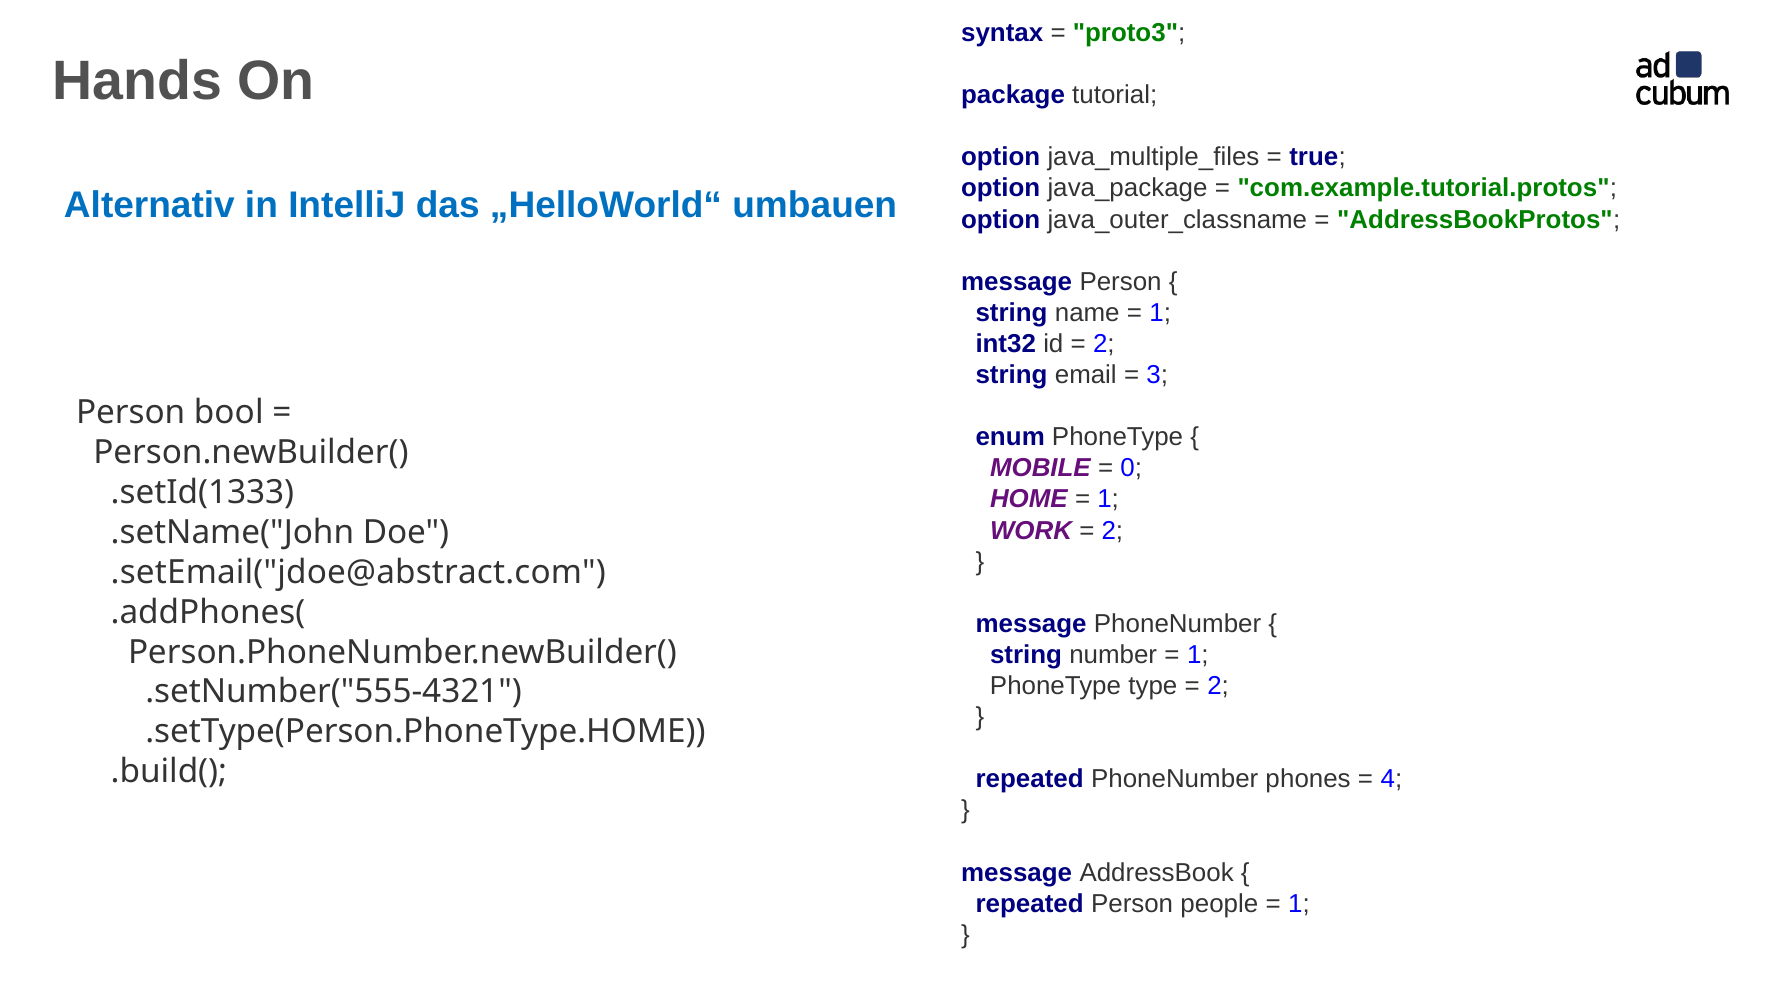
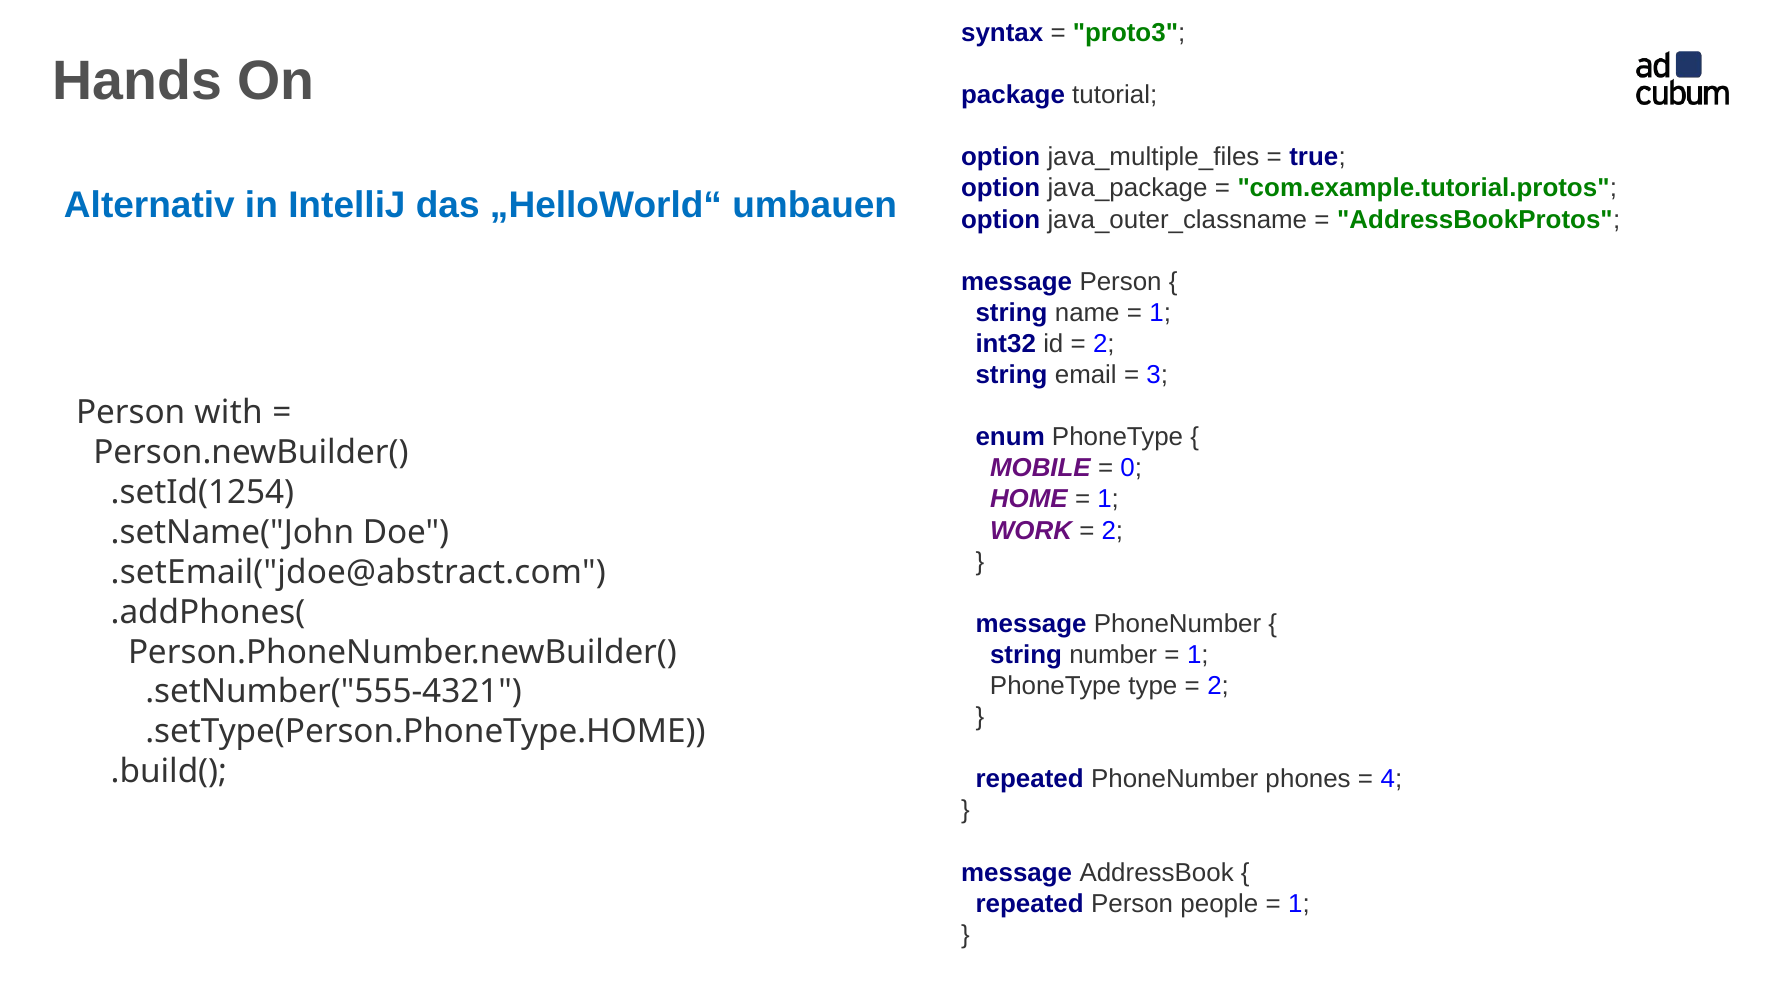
bool: bool -> with (229, 412)
.setId(1333: .setId(1333 -> .setId(1254 (202, 492)
